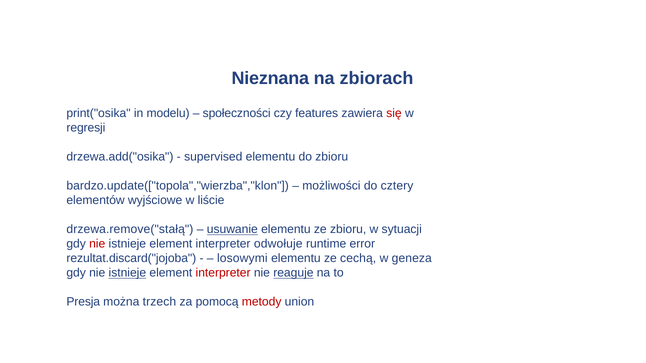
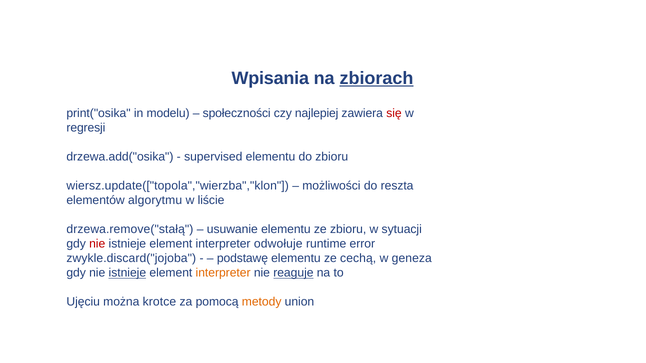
Nieznana: Nieznana -> Wpisania (270, 78)
zbiorach underline: none -> present (376, 78)
features: features -> najlepiej (317, 114)
bardzo.update(["topola","wierzba","klon: bardzo.update(["topola","wierzba","klon -> wiersz.update(["topola","wierzba","klon (178, 186)
cztery: cztery -> reszta (397, 186)
wyjściowe: wyjściowe -> algorytmu (155, 201)
usuwanie underline: present -> none (232, 230)
rezultat.discard("jojoba: rezultat.discard("jojoba -> zwykle.discard("jojoba (131, 259)
losowymi: losowymi -> podstawę (242, 259)
interpreter colour: red -> orange (223, 273)
Presja: Presja -> Ujęciu (83, 302)
trzech: trzech -> krotce (159, 302)
metody colour: red -> orange (262, 302)
